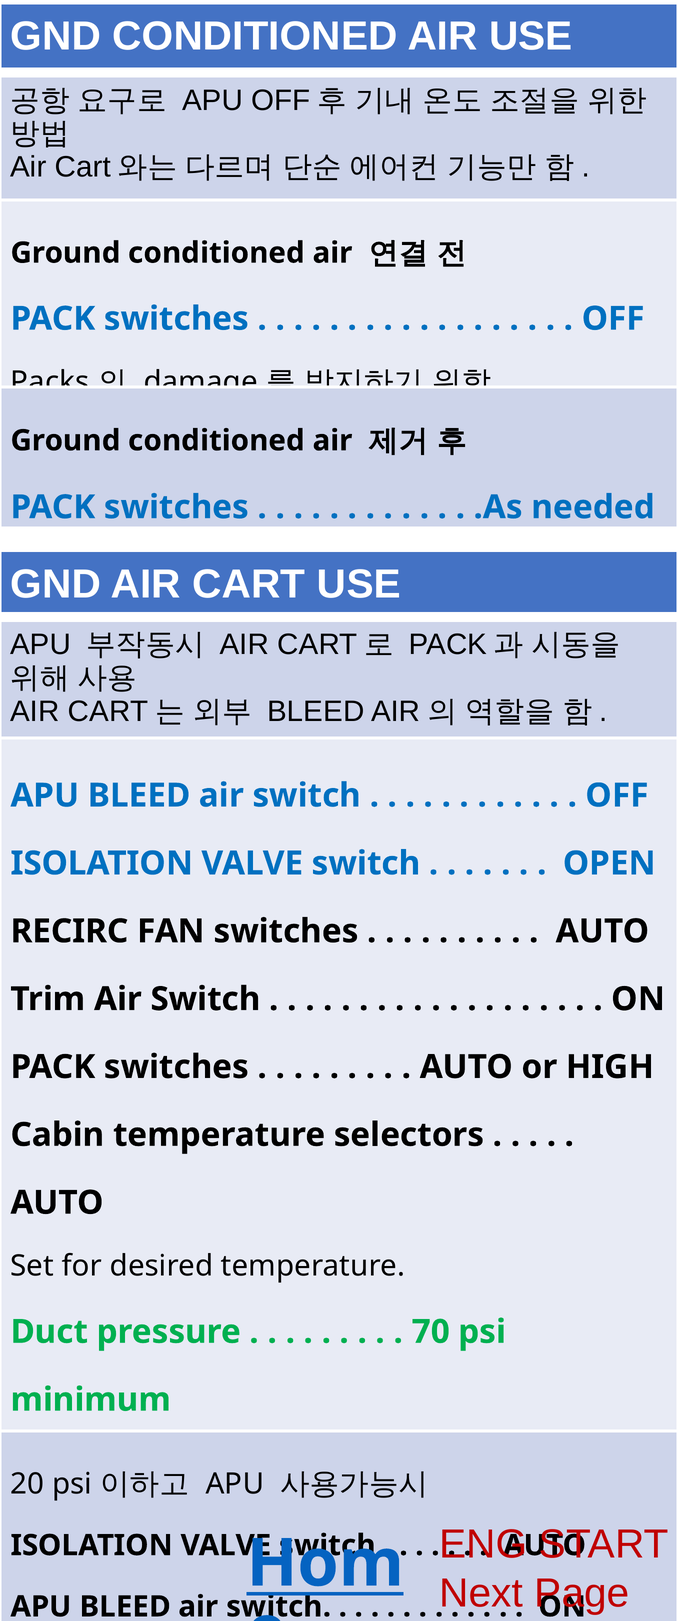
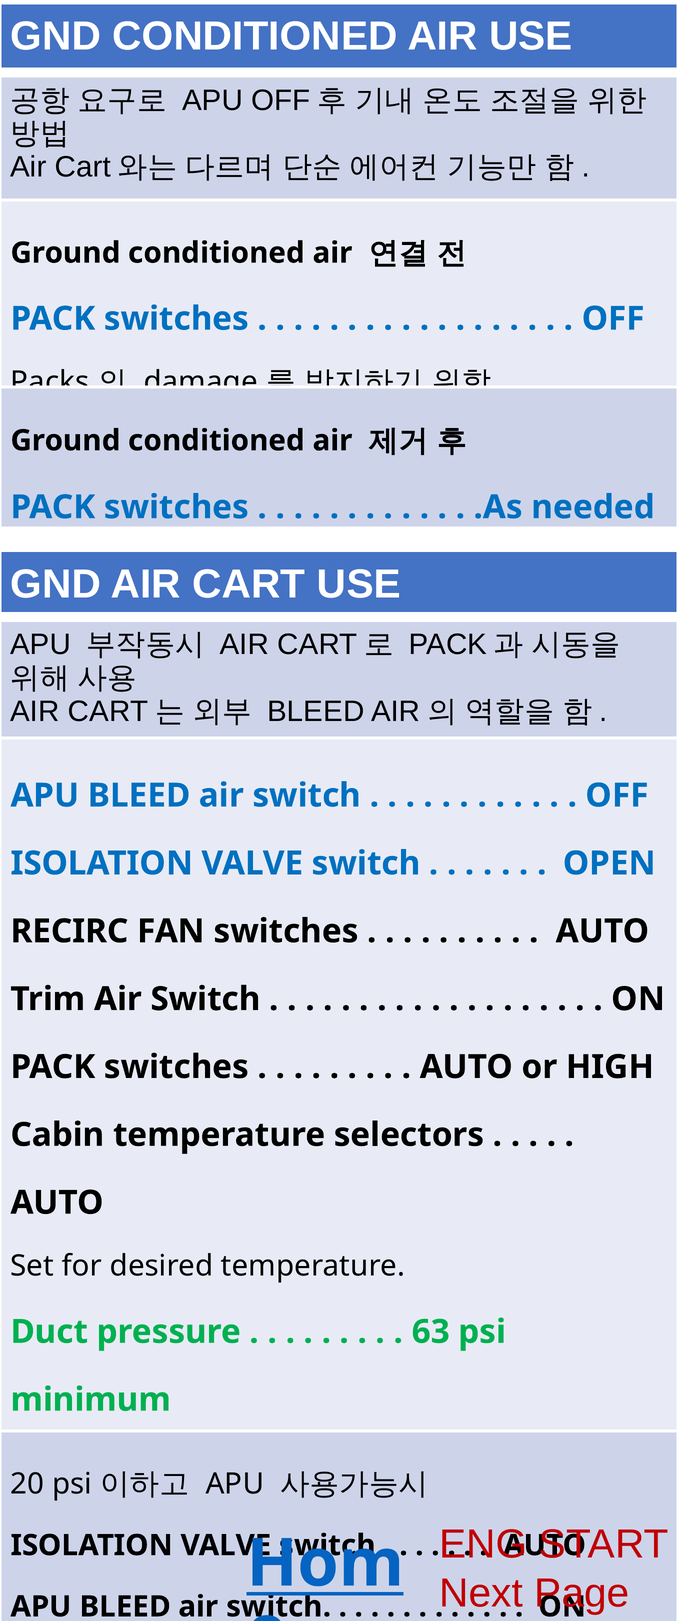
70: 70 -> 63 (431, 1333)
